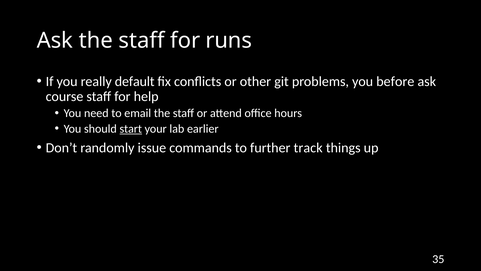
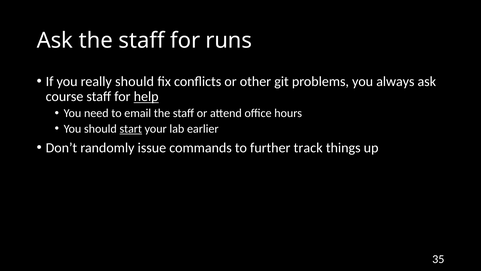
really default: default -> should (135, 81)
before: before -> always (395, 81)
help underline: none -> present (146, 96)
